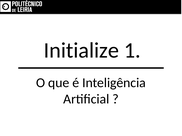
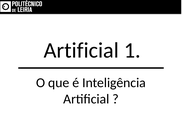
Initialize: Initialize -> Artificial (81, 51)
